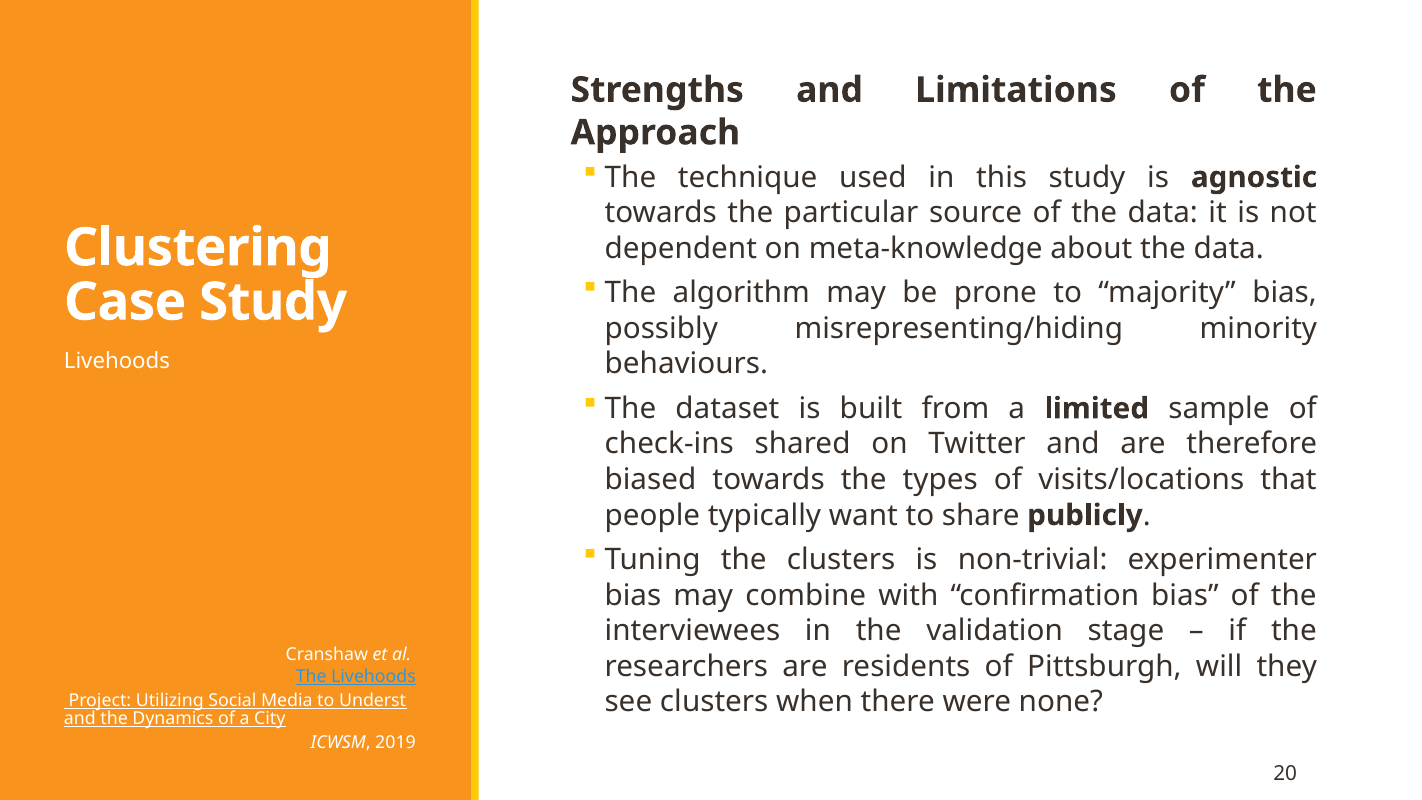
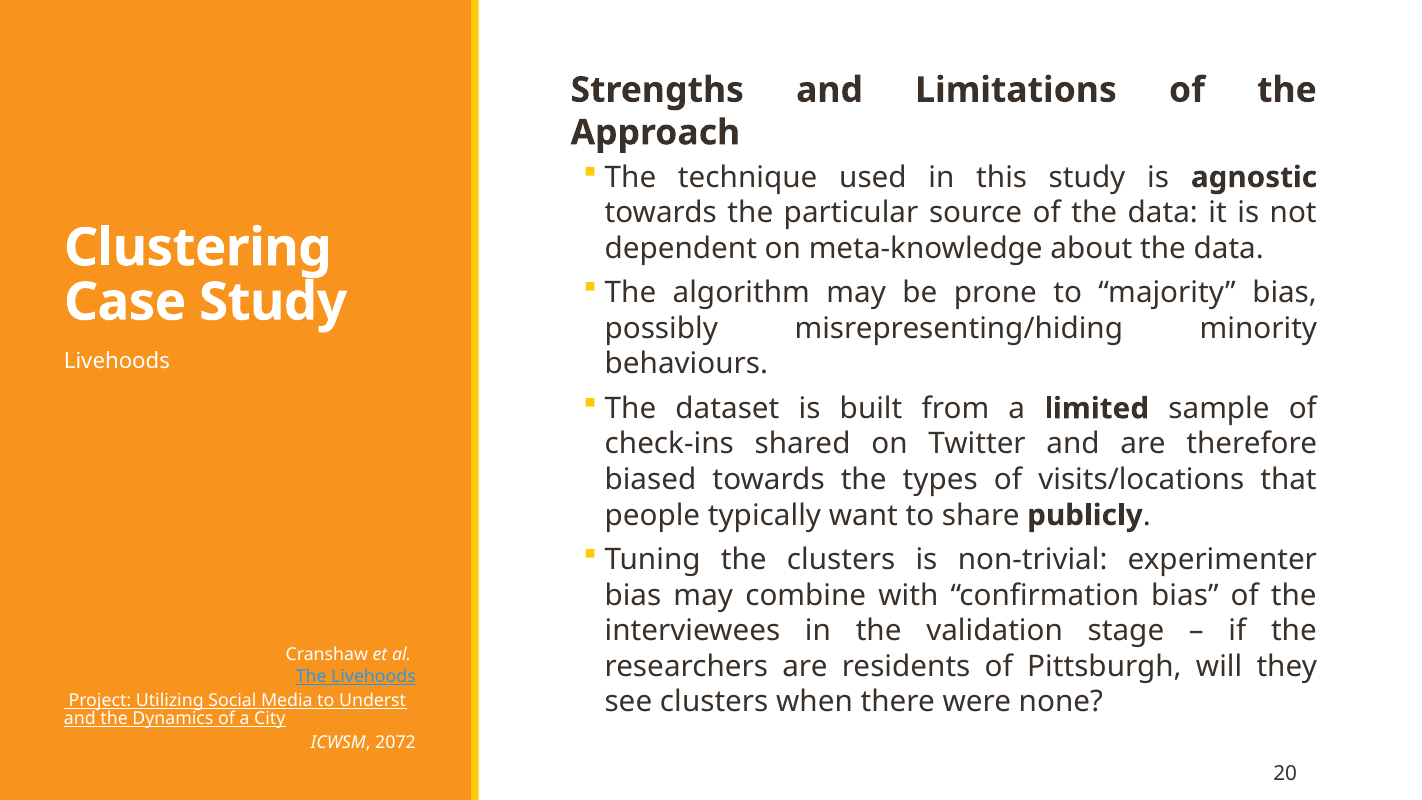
2019: 2019 -> 2072 (396, 742)
